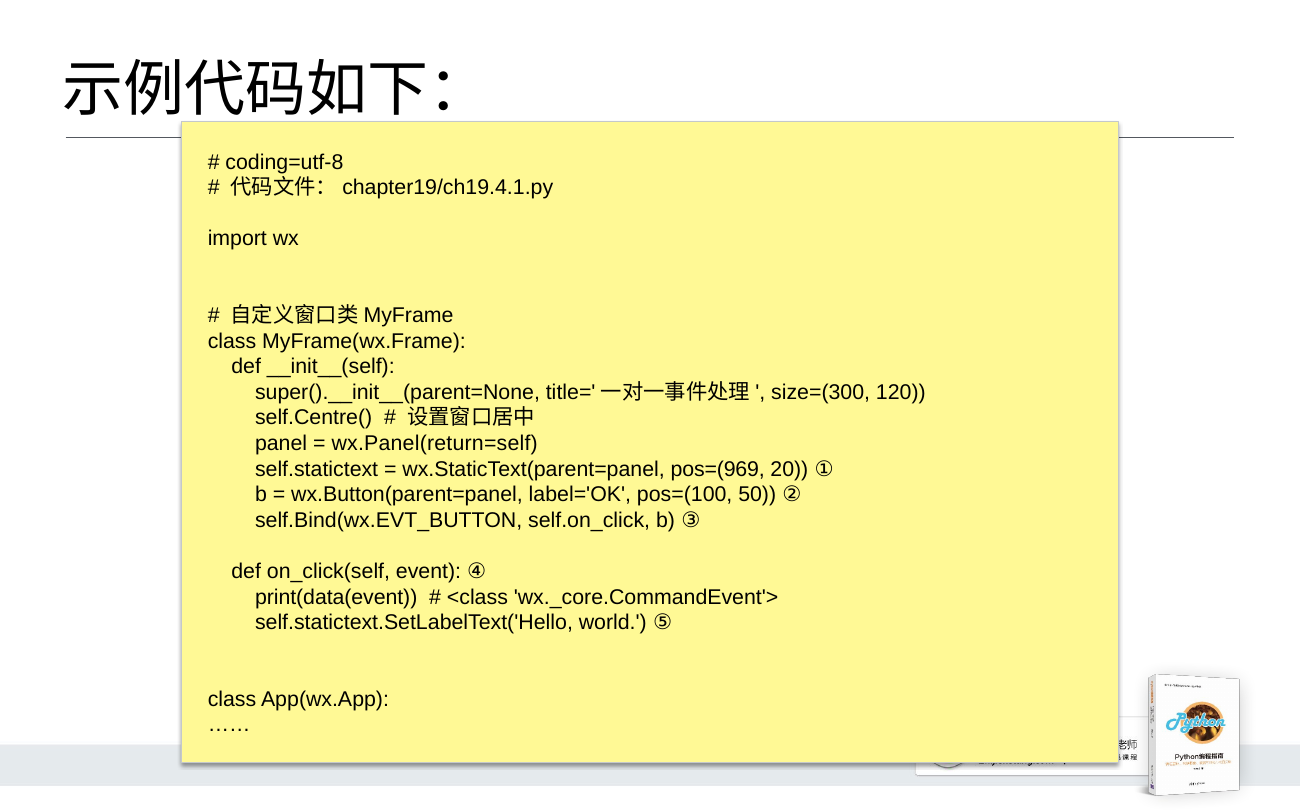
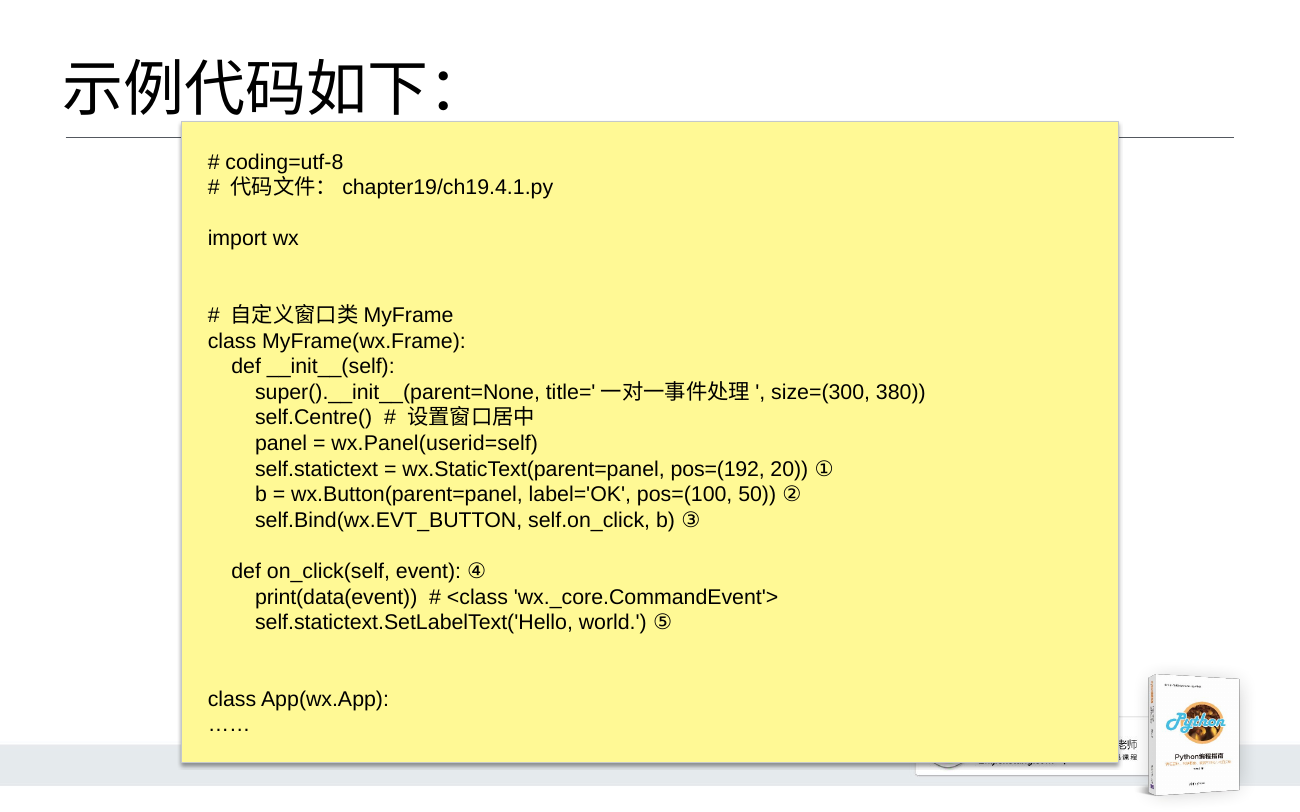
120: 120 -> 380 (901, 393)
wx.Panel(return=self: wx.Panel(return=self -> wx.Panel(userid=self (435, 444)
pos=(969: pos=(969 -> pos=(192 (718, 469)
